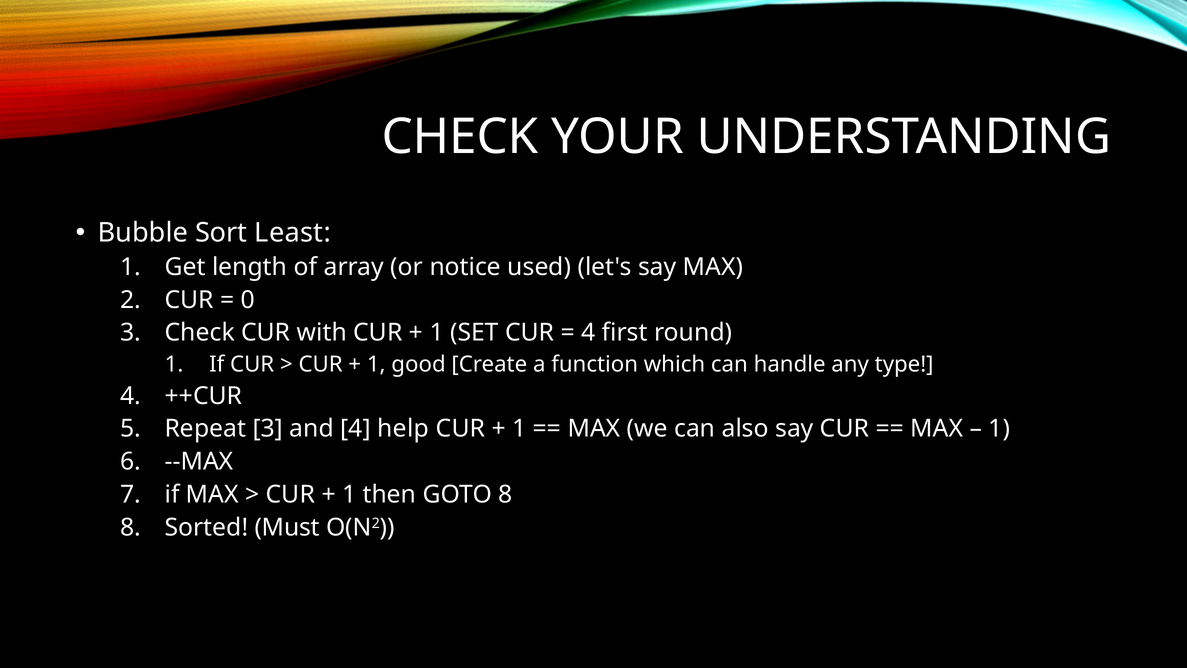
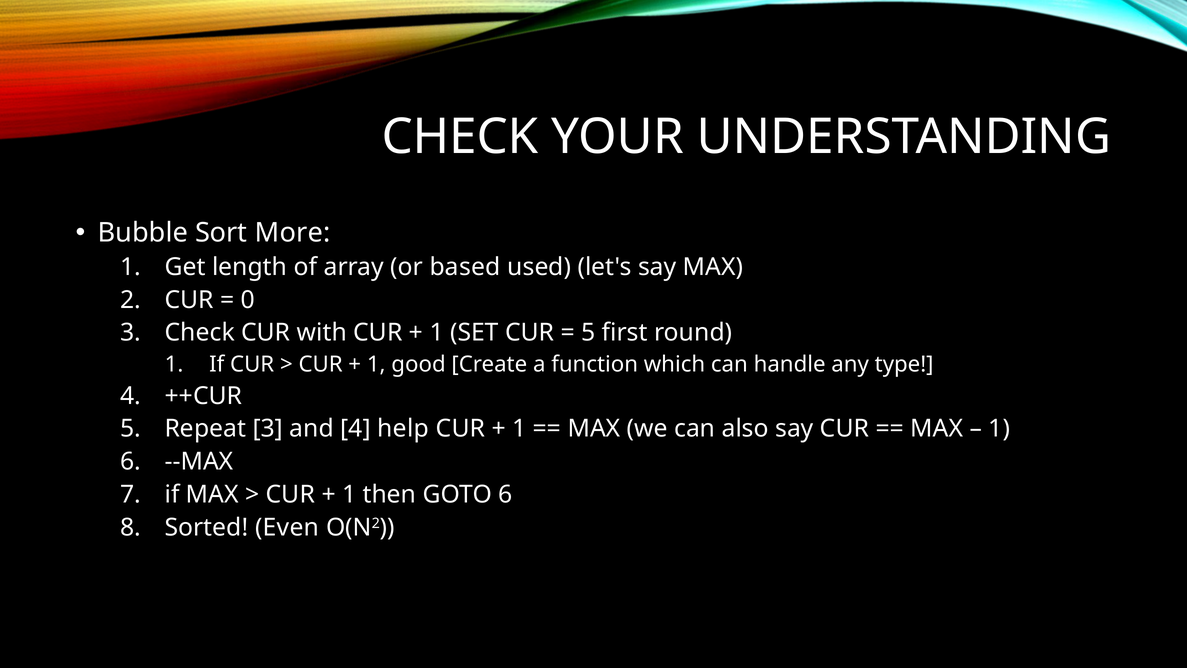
Least: Least -> More (293, 233)
notice: notice -> based (465, 267)
4: 4 -> 5 (588, 333)
GOTO 8: 8 -> 6 (505, 494)
Must: Must -> Even (287, 527)
